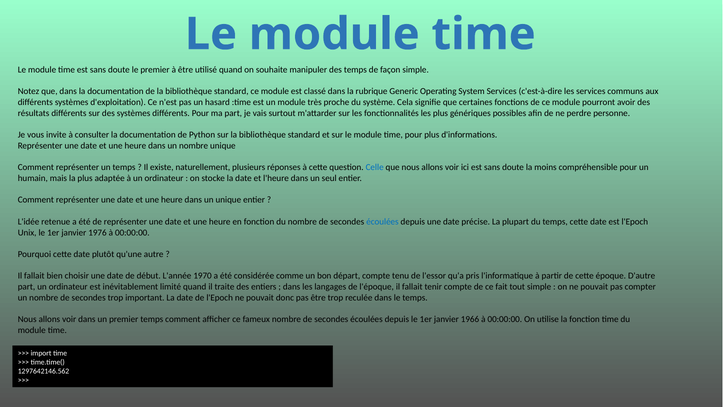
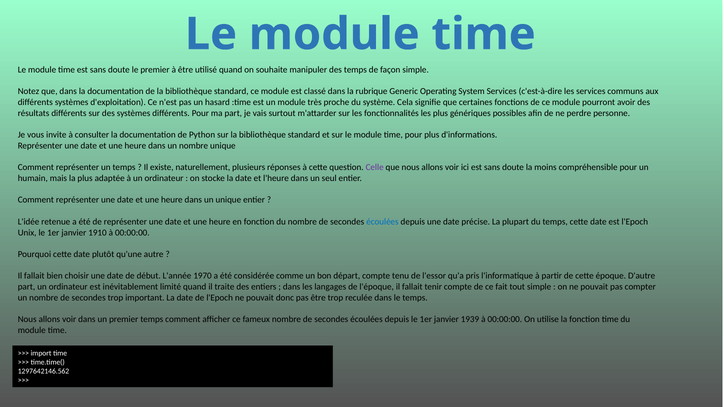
Celle colour: blue -> purple (375, 168)
1976: 1976 -> 1910 (97, 233)
1966: 1966 -> 1939 (470, 320)
